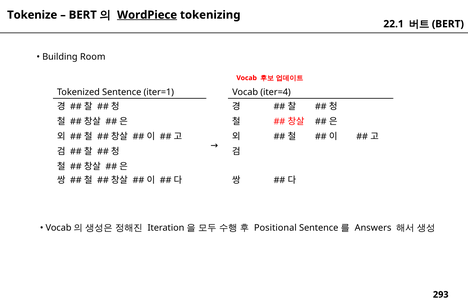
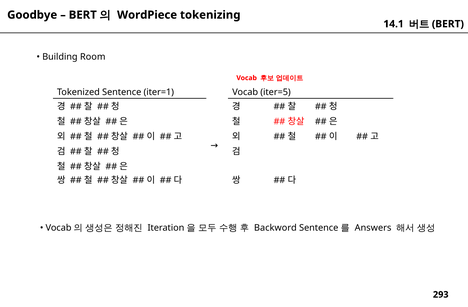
Tokenize: Tokenize -> Goodbye (32, 15)
WordPiece underline: present -> none (147, 15)
22.1: 22.1 -> 14.1 (394, 24)
iter=4: iter=4 -> iter=5 (276, 92)
Positional: Positional -> Backword (275, 228)
